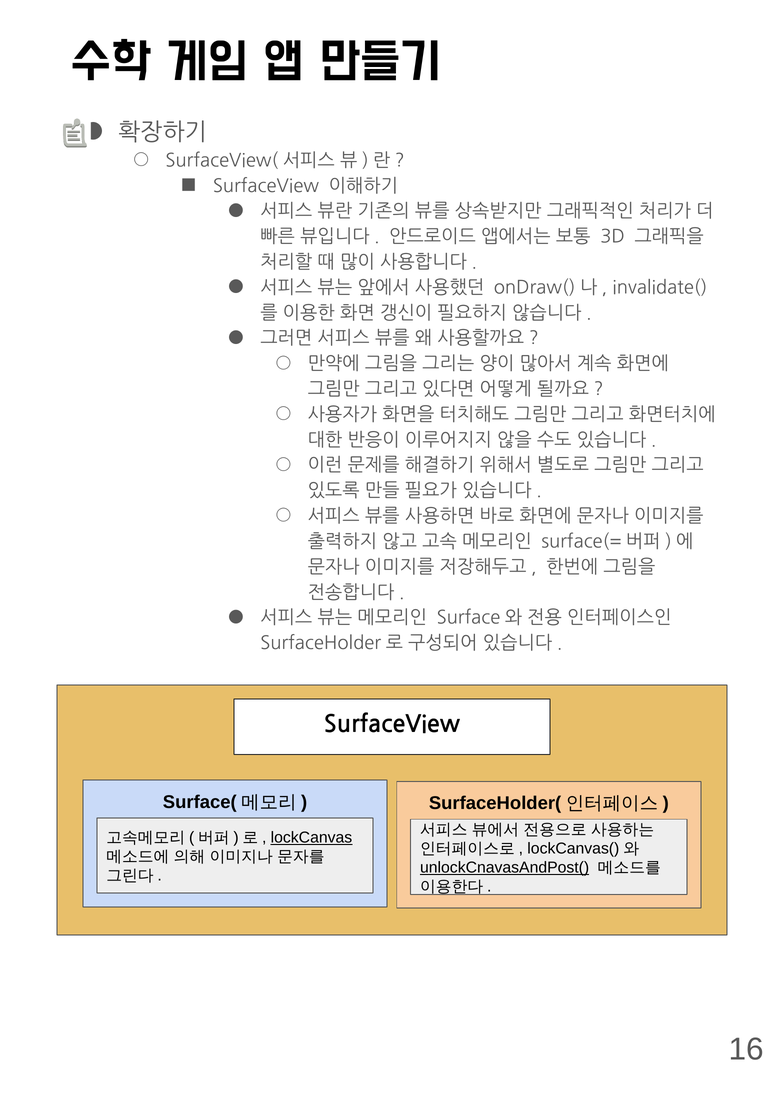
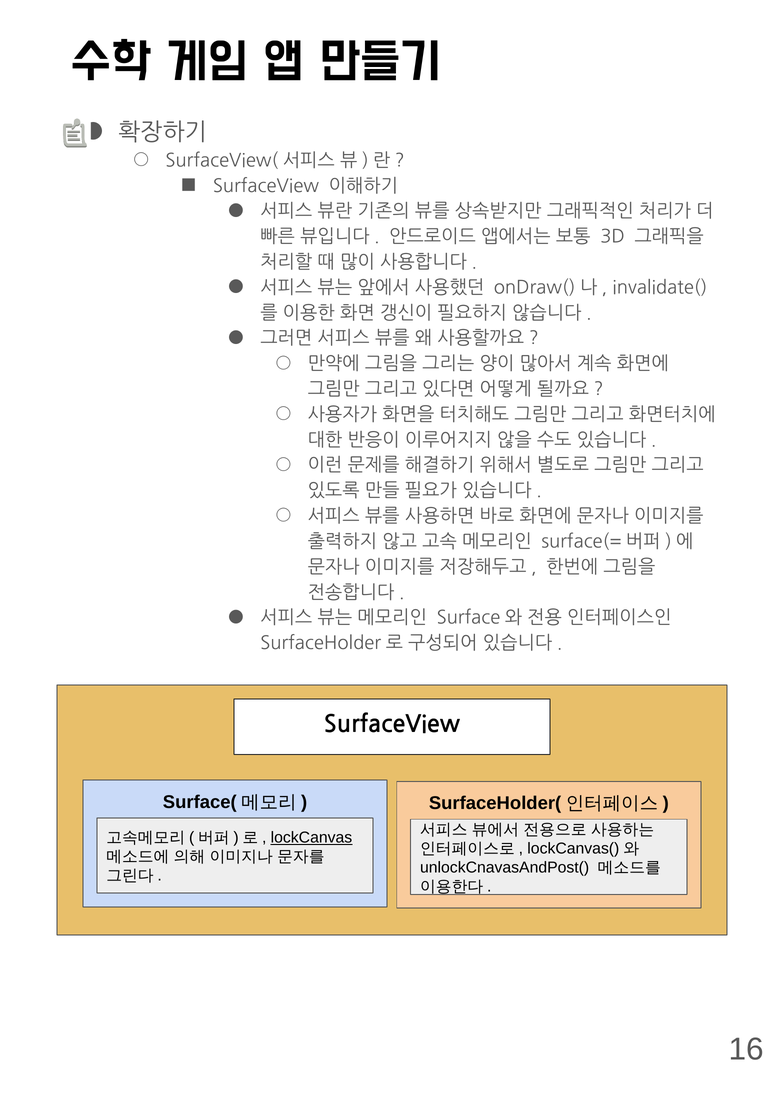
unlockCnavasAndPost( underline: present -> none (505, 868)
